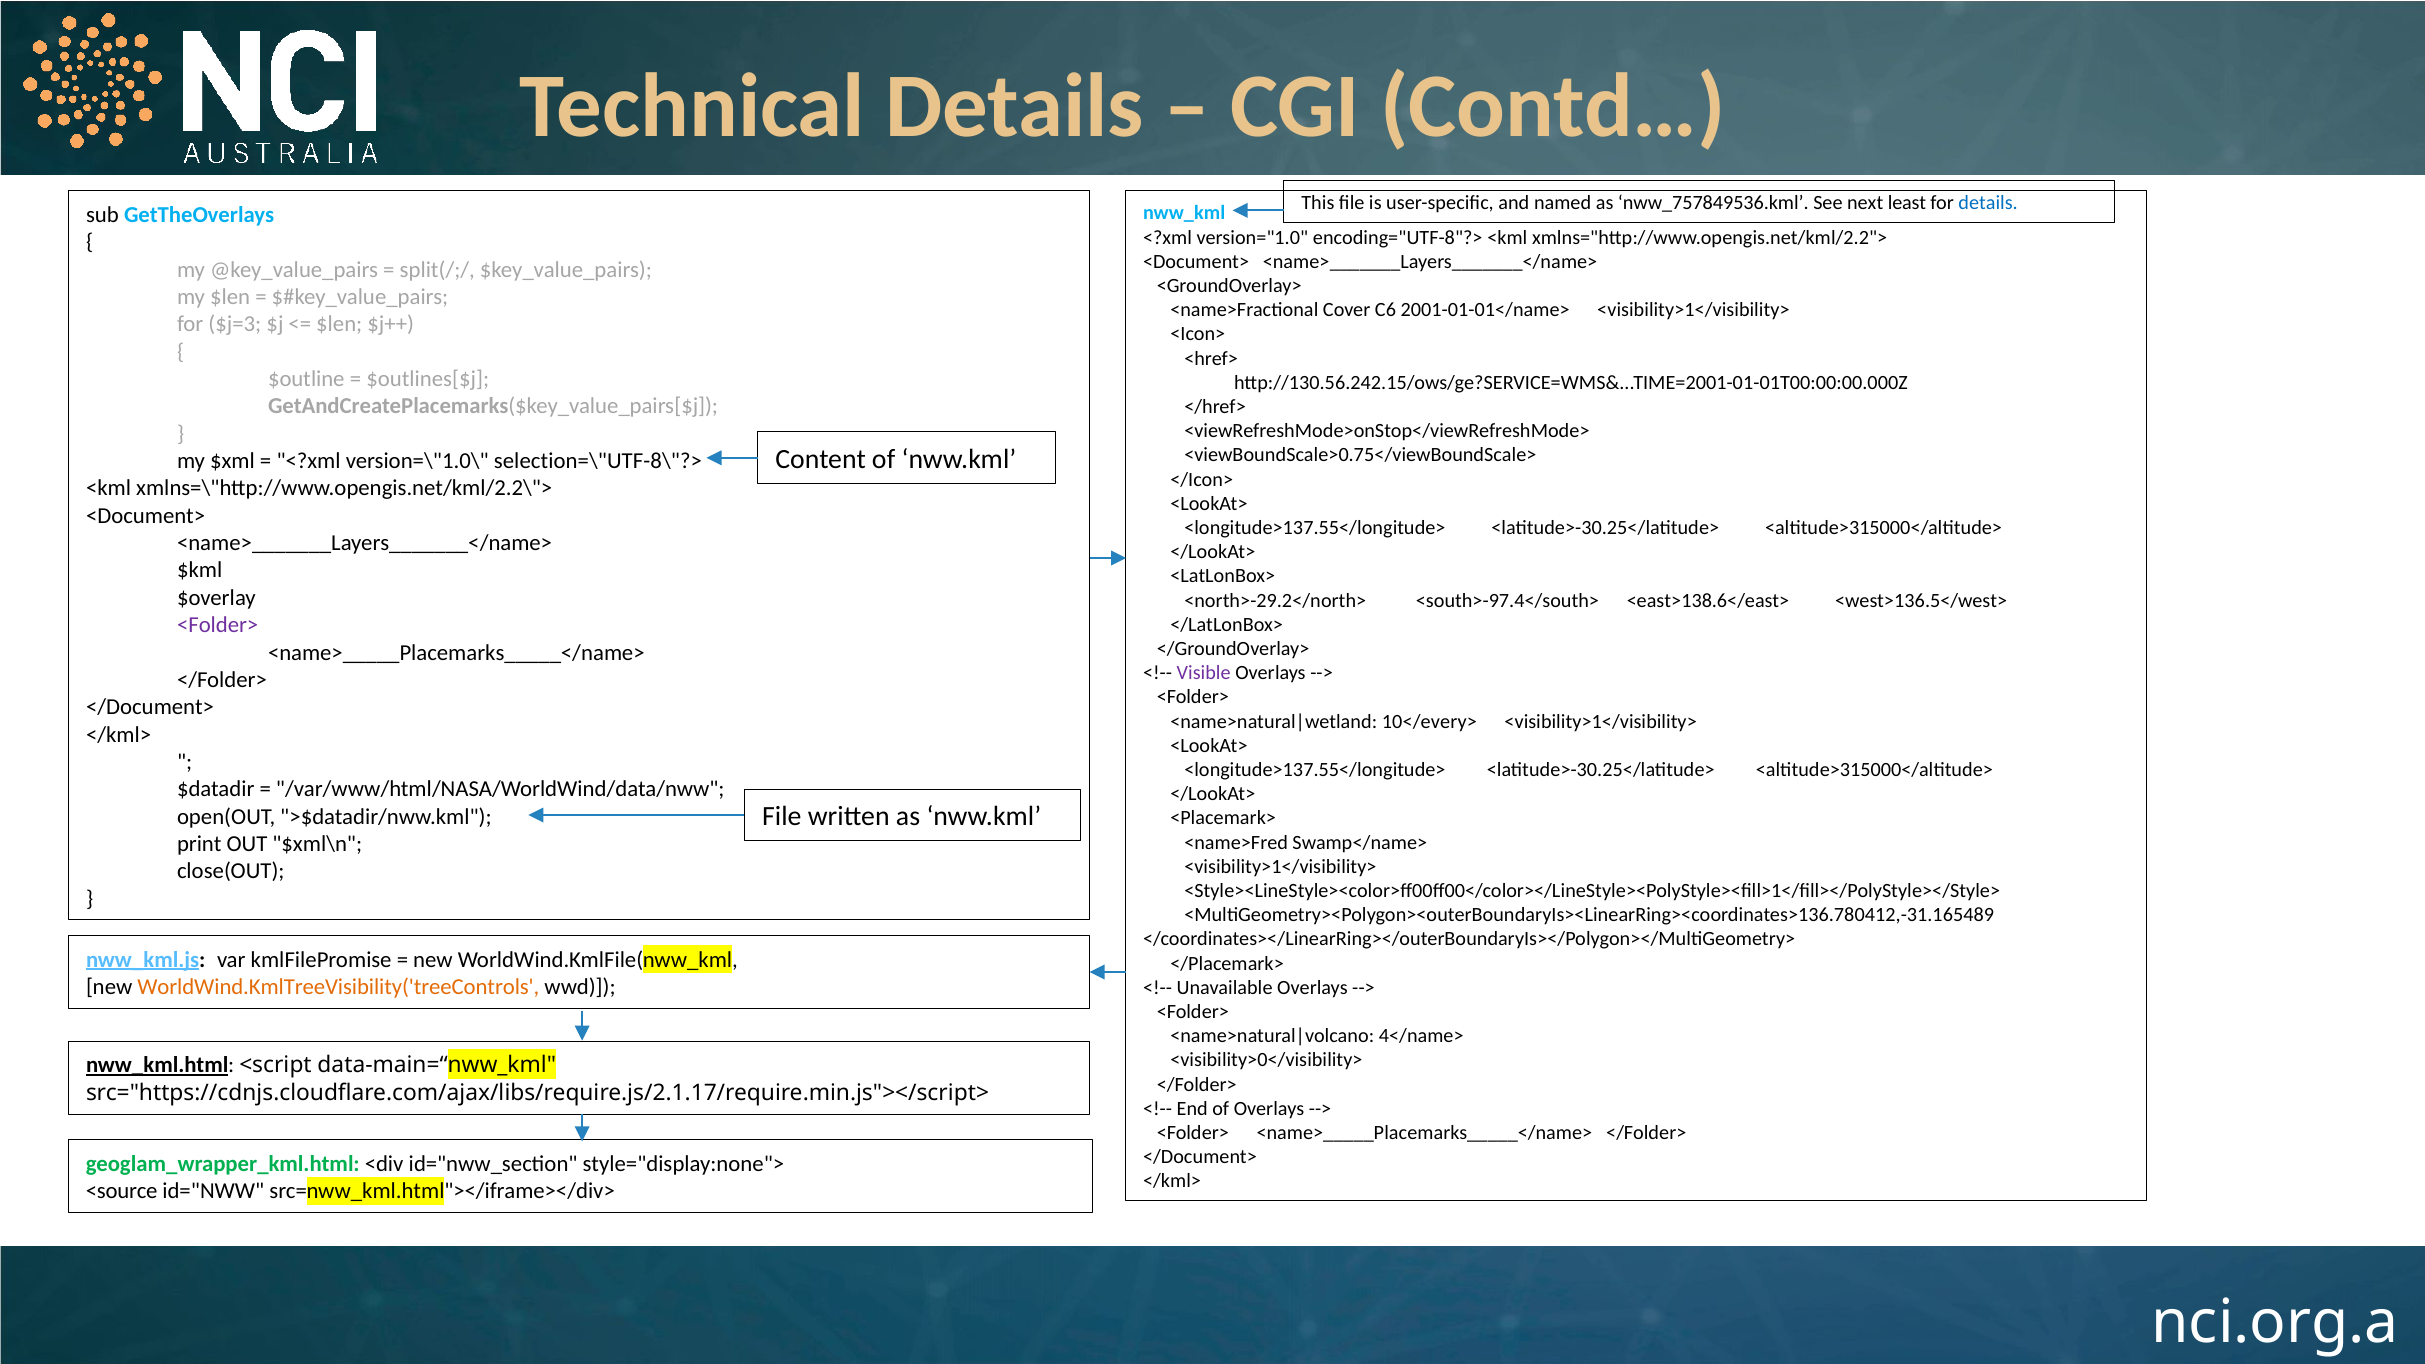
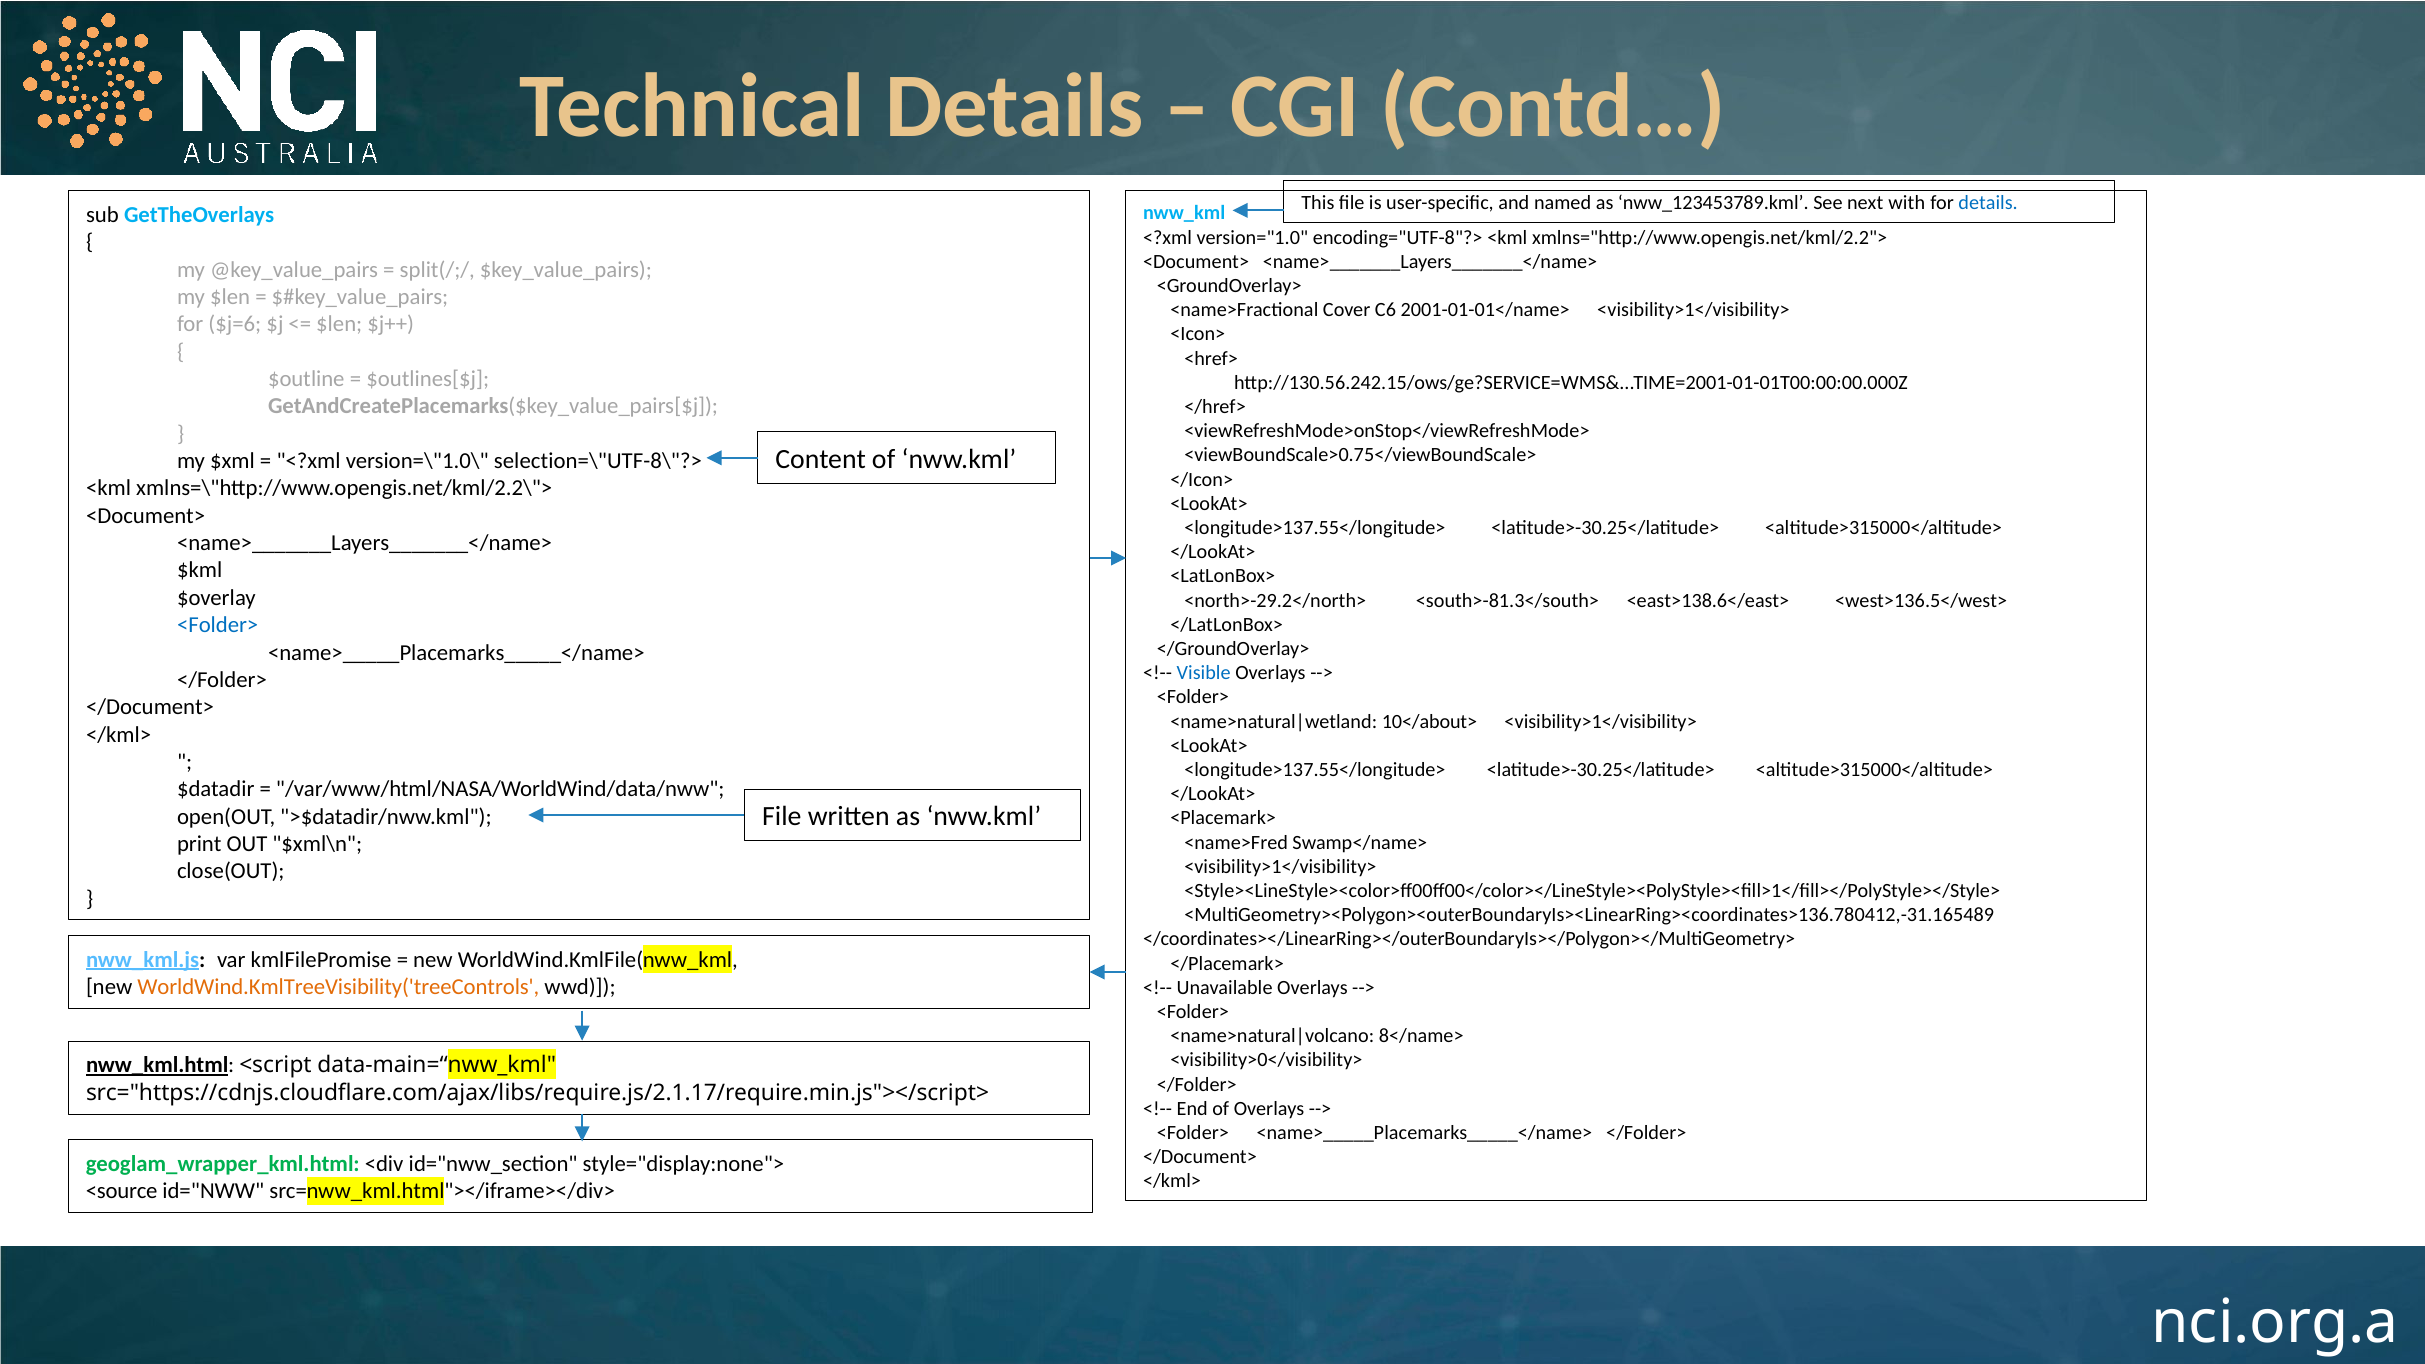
nww_757849536.kml: nww_757849536.kml -> nww_123453789.kml (1713, 203)
least: least -> with (1907, 203)
$j=3: $j=3 -> $j=6 (235, 324)
<south>-97.4</south>: <south>-97.4</south> -> <south>-81.3</south> (1507, 600)
<Folder> colour: purple -> blue (218, 625)
Visible colour: purple -> blue (1204, 673)
10</every>: 10</every> -> 10</about> (1430, 721)
4</name>: 4</name> -> 8</name> (1421, 1036)
